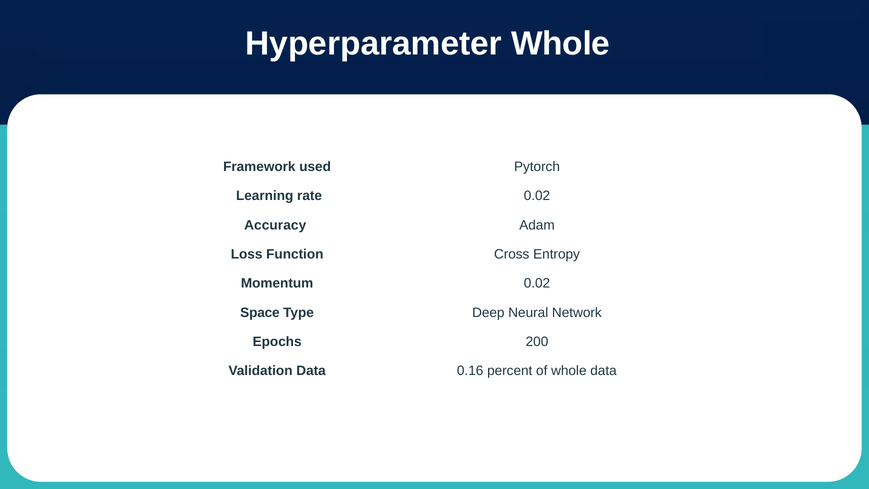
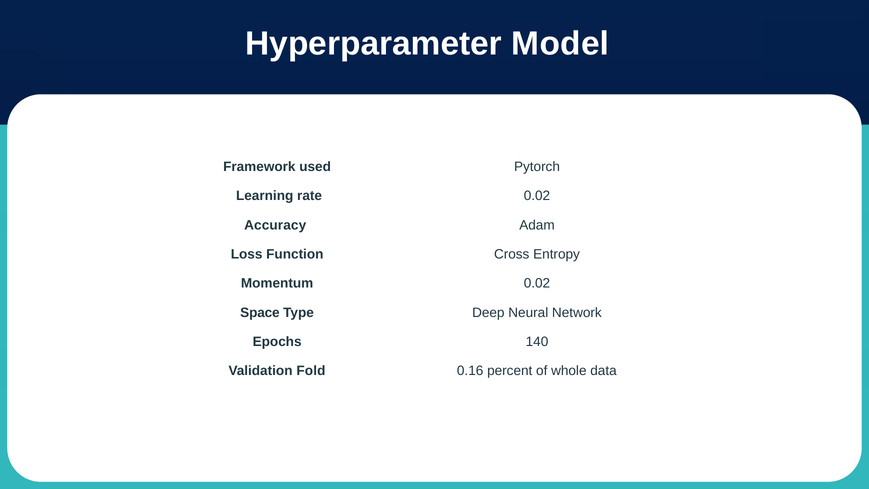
Hyperparameter Whole: Whole -> Model (560, 44)
200: 200 -> 140 (537, 342)
Validation Data: Data -> Fold (311, 371)
